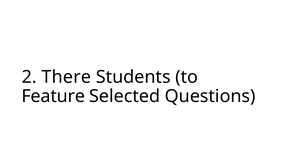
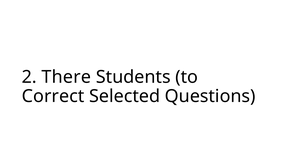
Feature: Feature -> Correct (53, 97)
